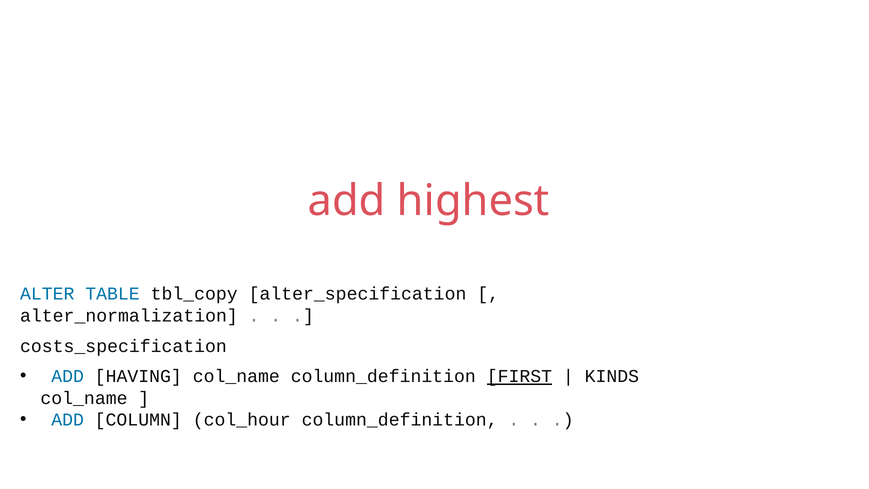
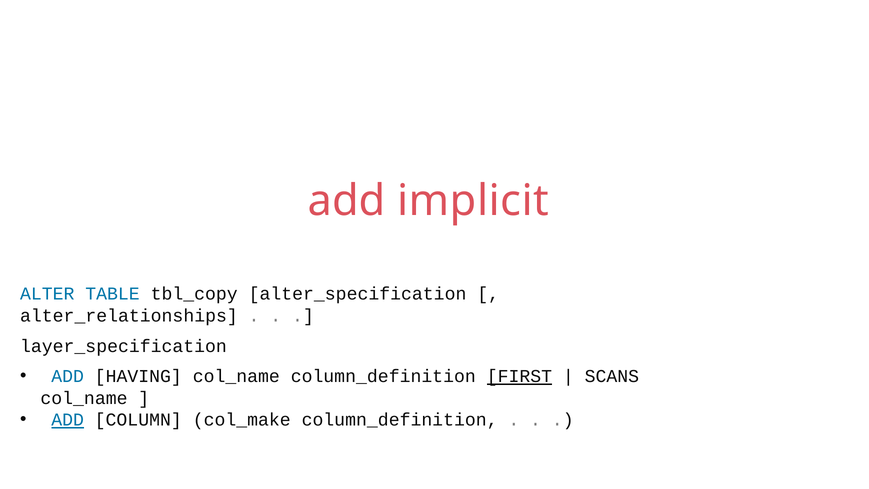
highest: highest -> implicit (473, 201)
alter_normalization: alter_normalization -> alter_relationships (129, 316)
costs_specification: costs_specification -> layer_specification (123, 346)
KINDS: KINDS -> SCANS (612, 376)
ADD underline: none -> present (68, 420)
col_hour: col_hour -> col_make (242, 420)
